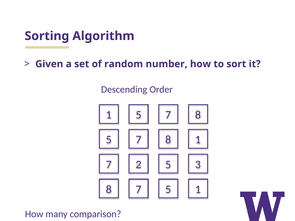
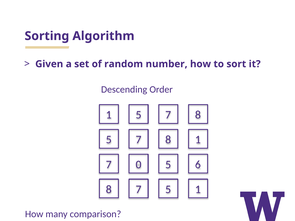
2: 2 -> 0 (139, 165)
3: 3 -> 6 (198, 165)
